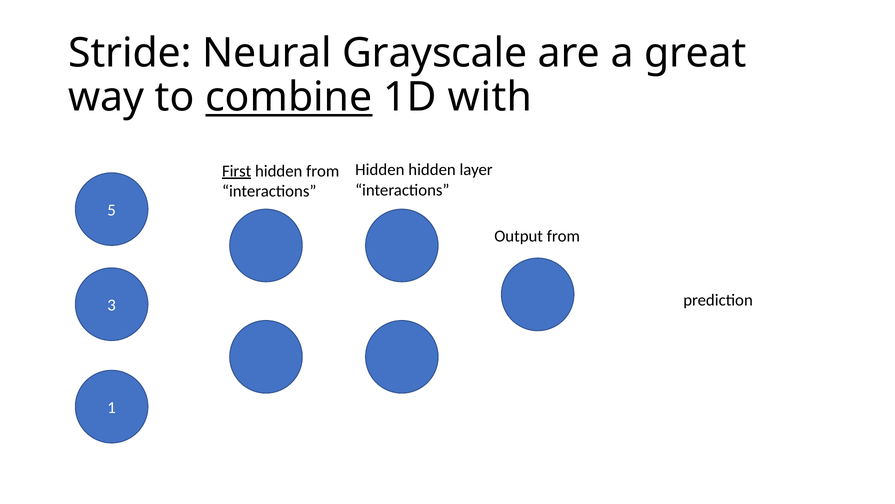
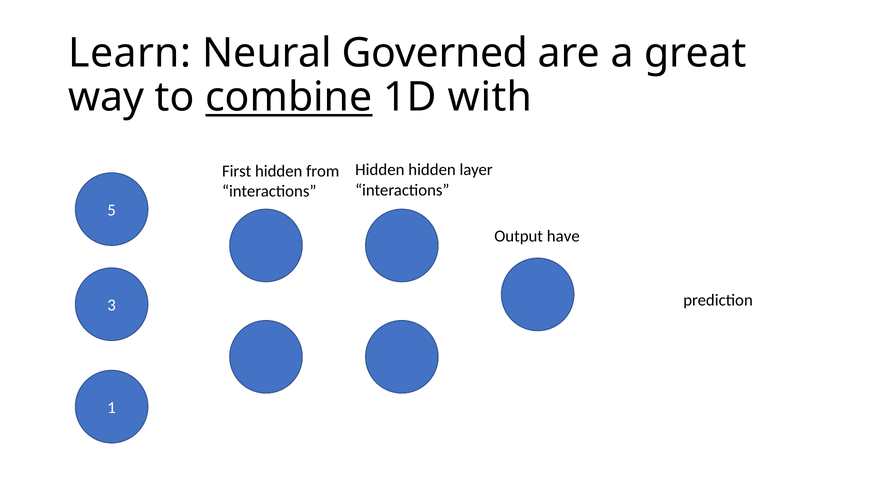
Stride: Stride -> Learn (130, 53)
Grayscale: Grayscale -> Governed (435, 53)
First underline: present -> none (237, 171)
Output from: from -> have (563, 236)
